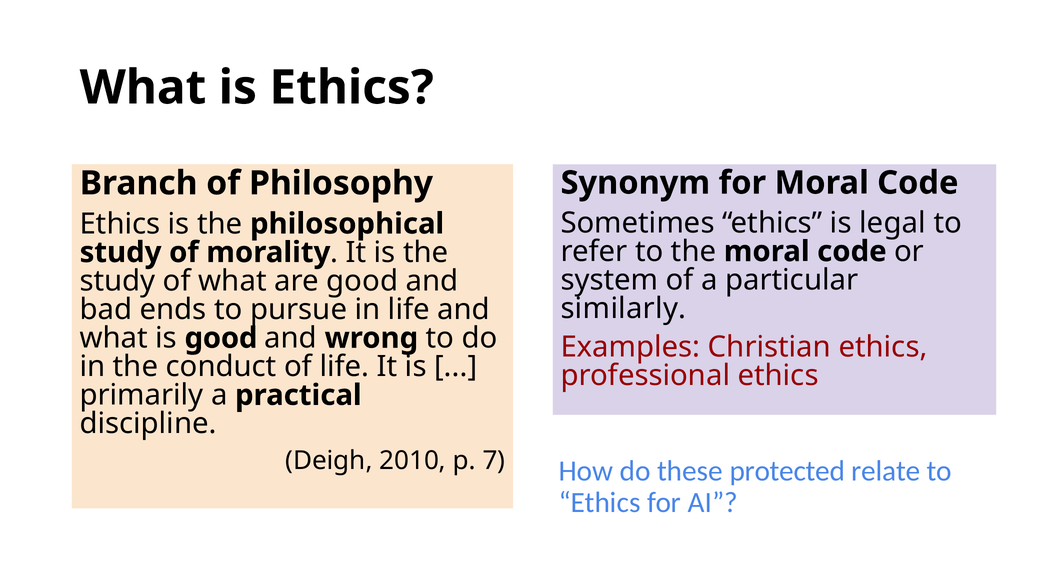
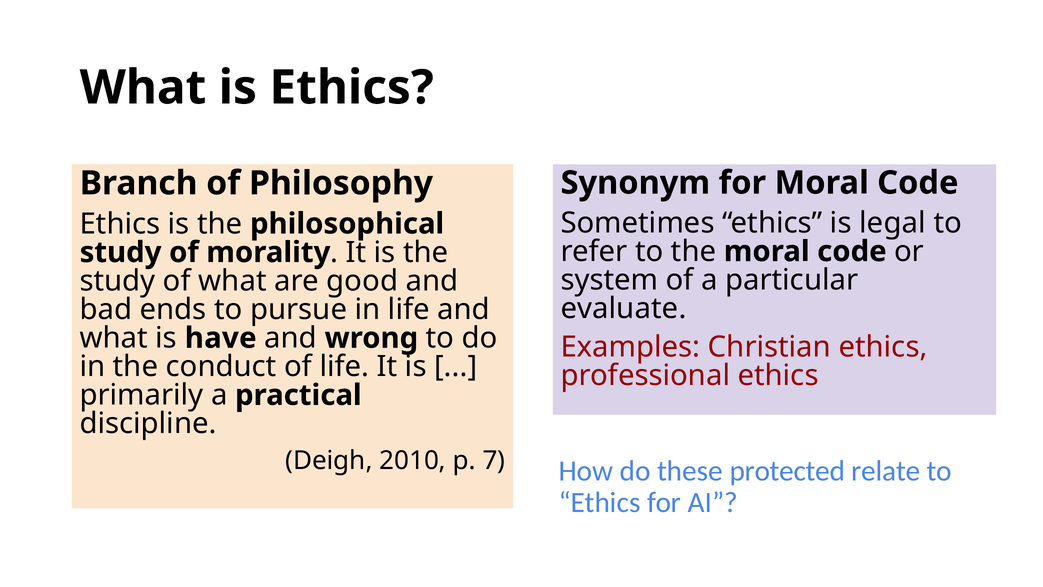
similarly: similarly -> evaluate (624, 308)
is good: good -> have (221, 338)
